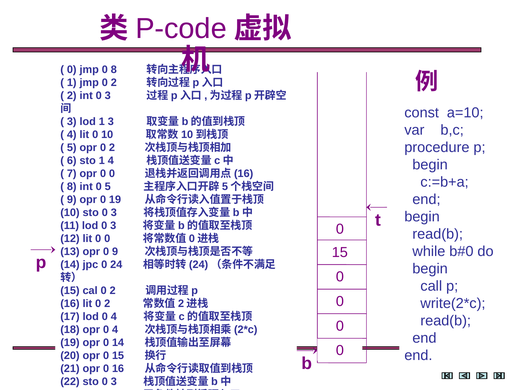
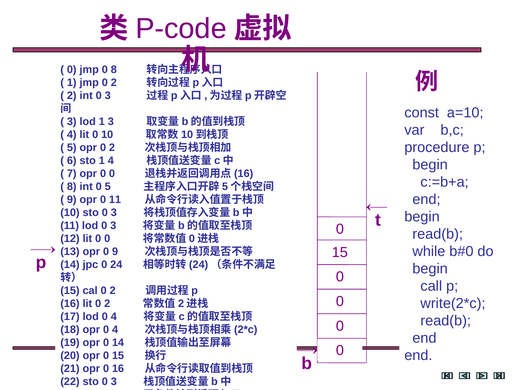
opr 0 19: 19 -> 11 (115, 200)
